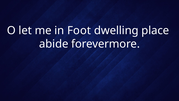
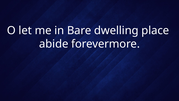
Foot: Foot -> Bare (79, 30)
